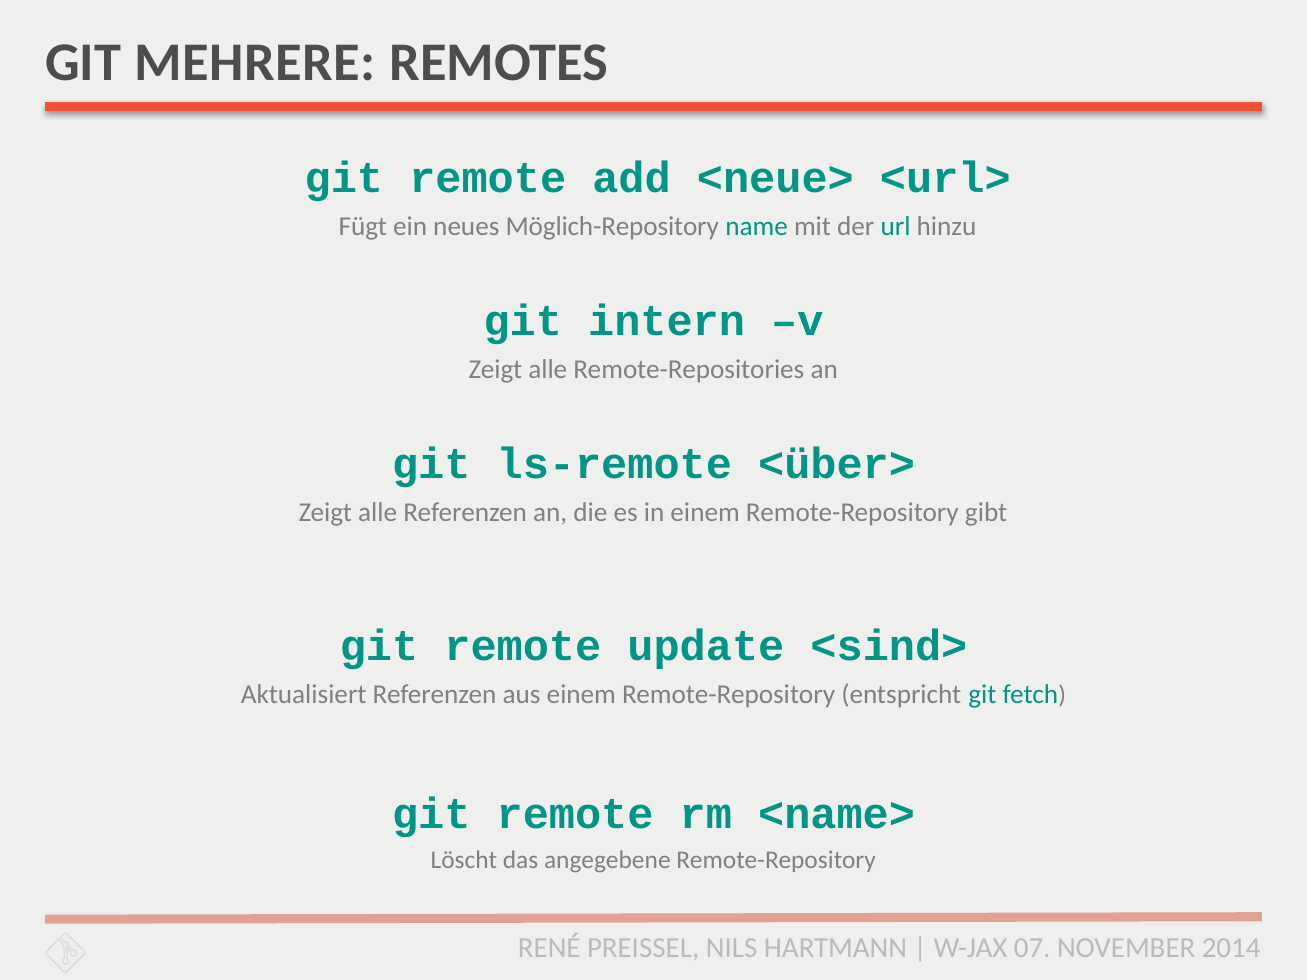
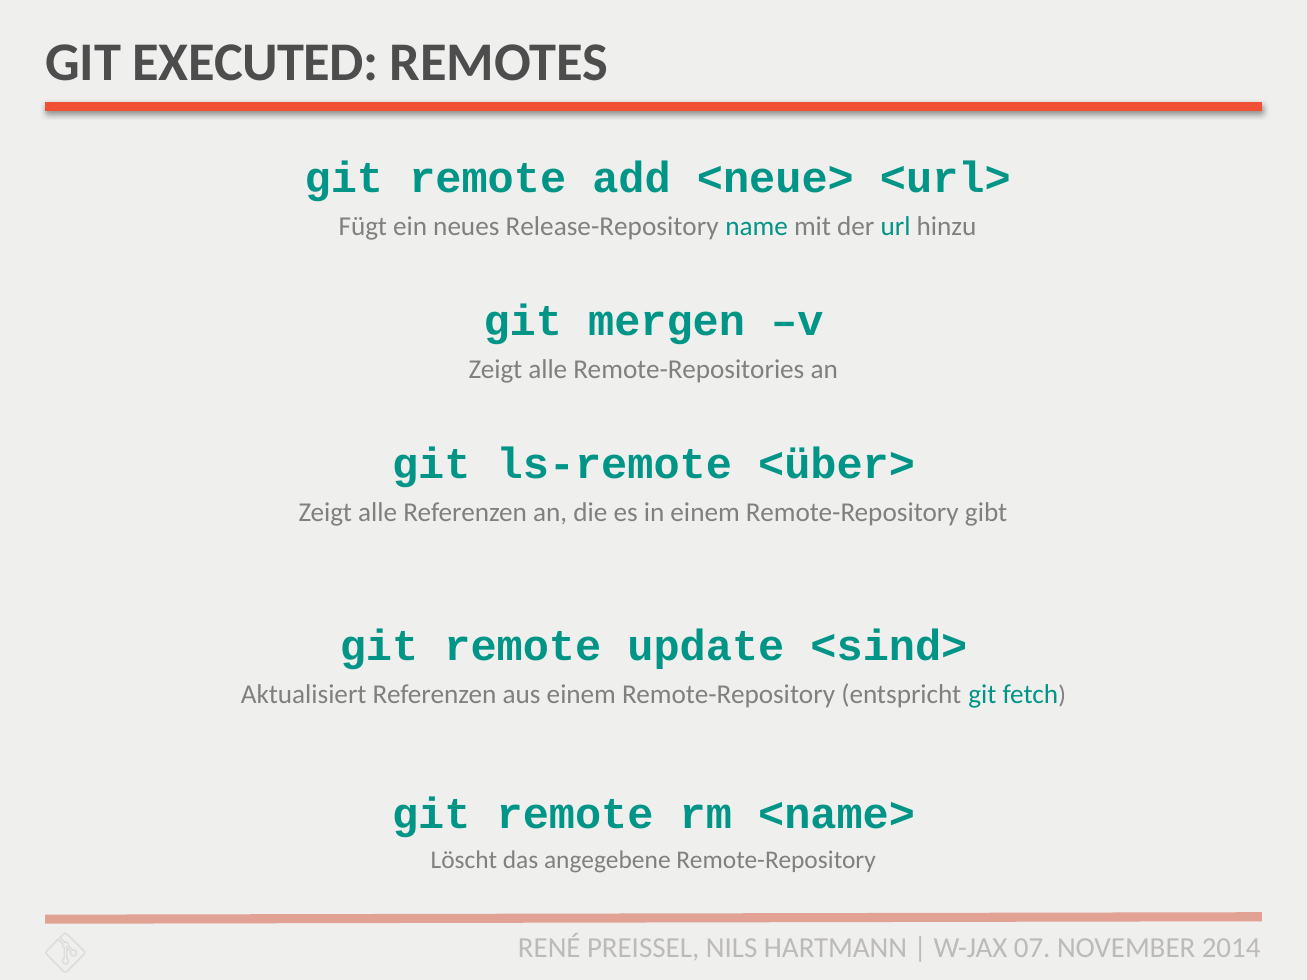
MEHRERE: MEHRERE -> EXECUTED (256, 63)
Möglich-Repository: Möglich-Repository -> Release-Repository (612, 226)
intern: intern -> mergen (667, 321)
